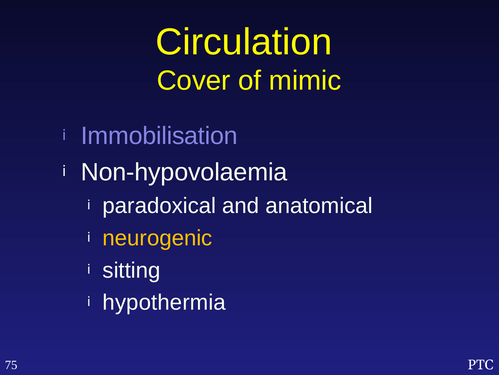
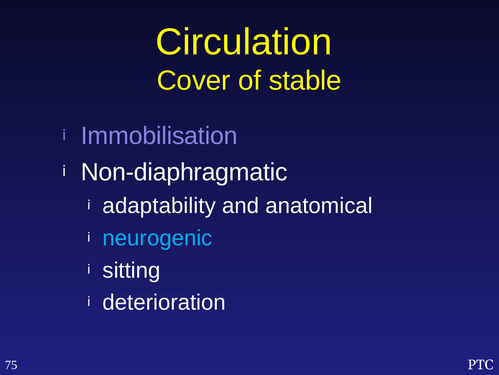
mimic: mimic -> stable (305, 81)
Non-hypovolaemia: Non-hypovolaemia -> Non-diaphragmatic (184, 172)
paradoxical: paradoxical -> adaptability (159, 205)
neurogenic colour: yellow -> light blue (158, 238)
hypothermia: hypothermia -> deterioration (164, 302)
